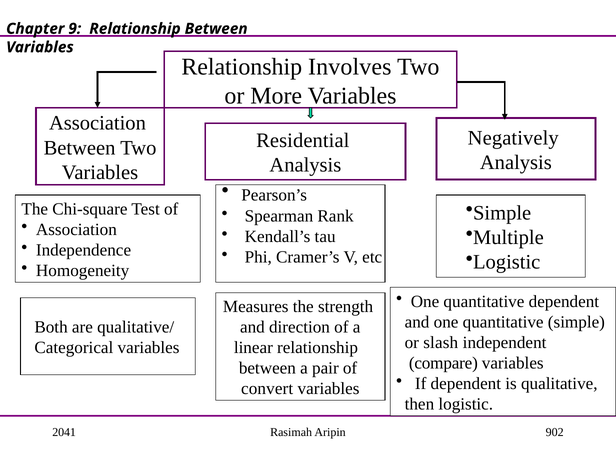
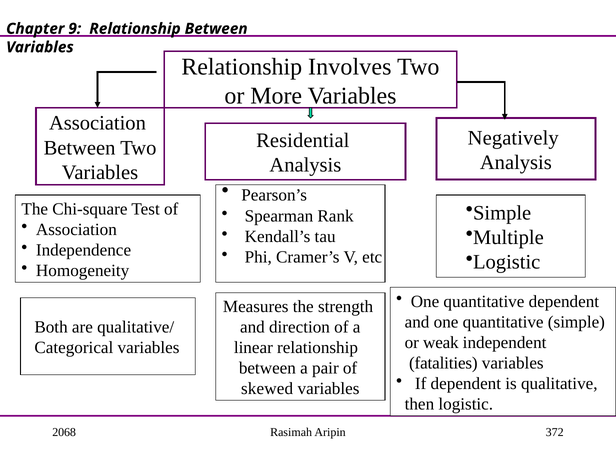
slash: slash -> weak (441, 343)
compare: compare -> fatalities (443, 363)
convert: convert -> skewed (267, 389)
2041: 2041 -> 2068 (64, 432)
902: 902 -> 372 (555, 432)
